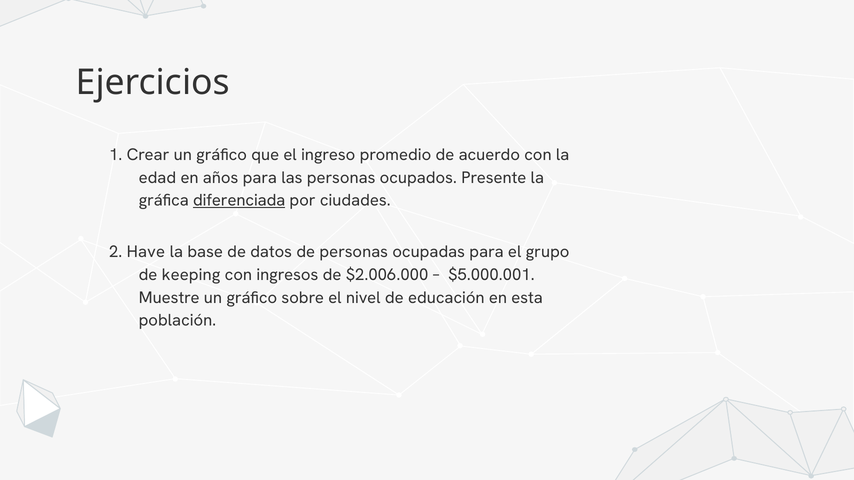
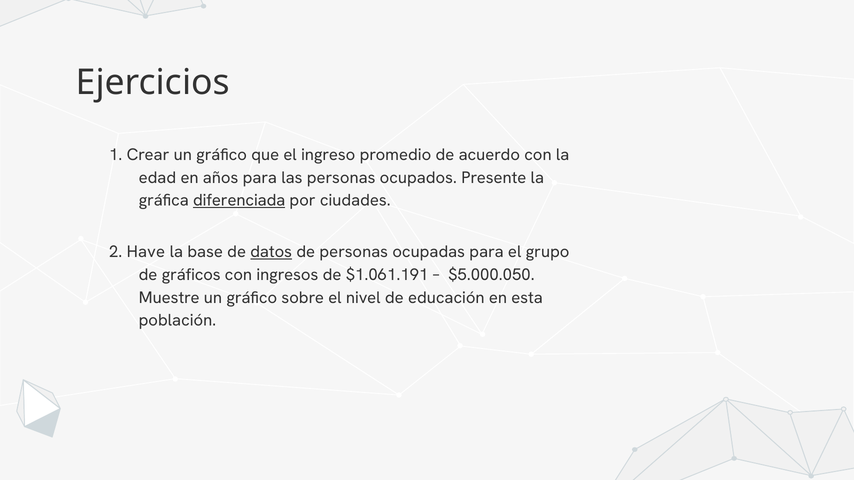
datos underline: none -> present (271, 252)
keeping: keeping -> gráficos (191, 275)
$2.006.000: $2.006.000 -> $1.061.191 (387, 275)
$5.000.001: $5.000.001 -> $5.000.050 (491, 275)
